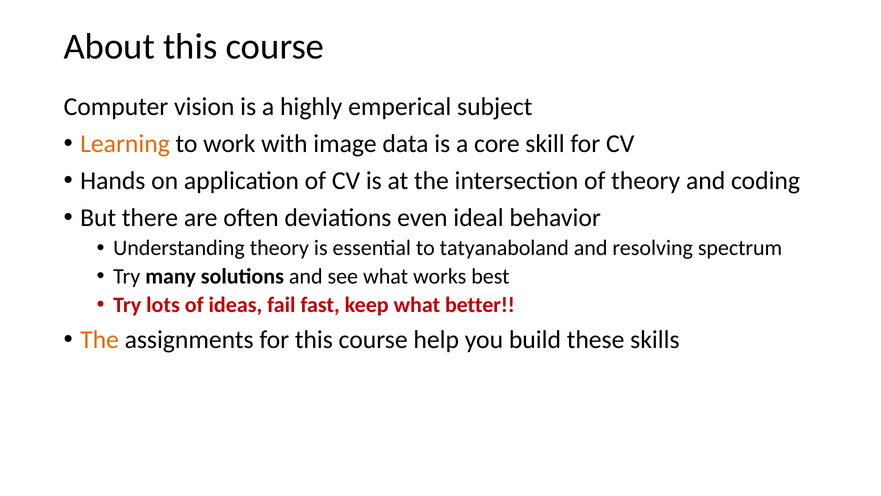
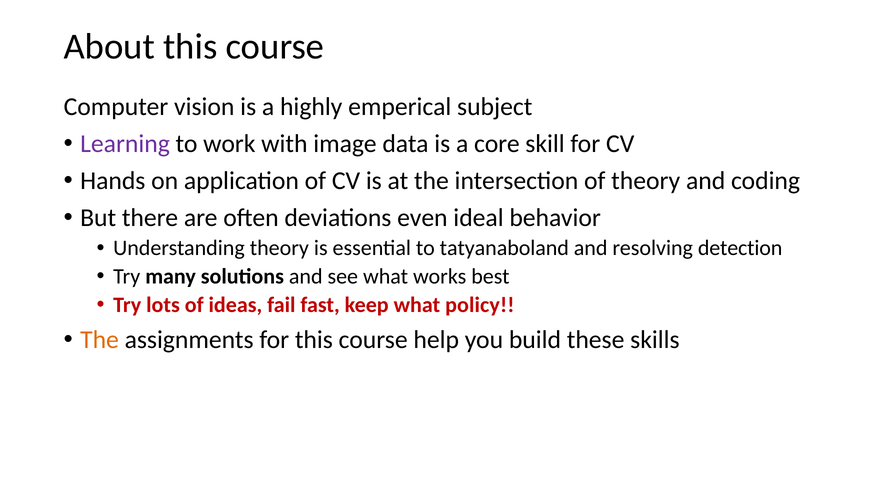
Learning colour: orange -> purple (125, 144)
spectrum: spectrum -> detection (740, 248)
better: better -> policy (480, 305)
